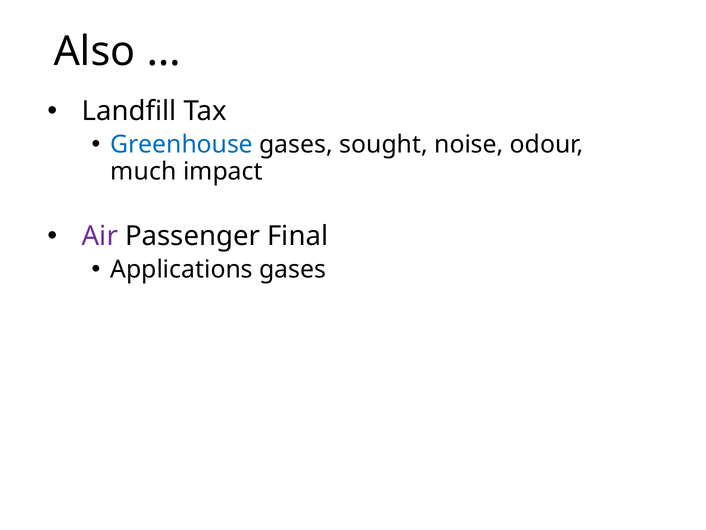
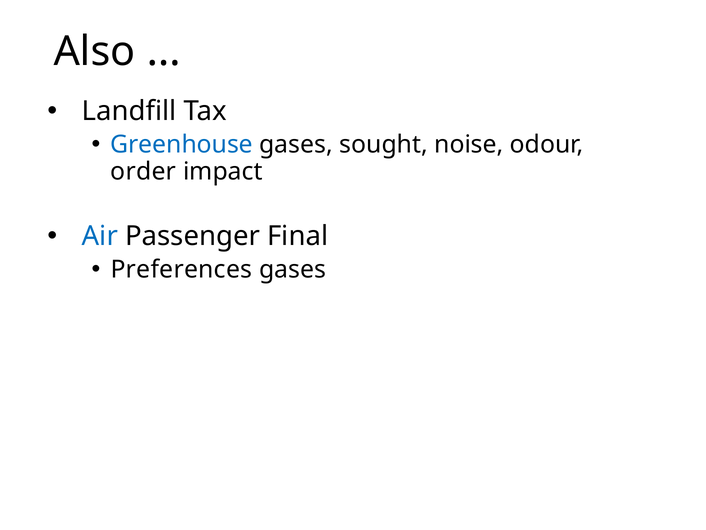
much: much -> order (143, 171)
Air colour: purple -> blue (100, 236)
Applications: Applications -> Preferences (181, 269)
